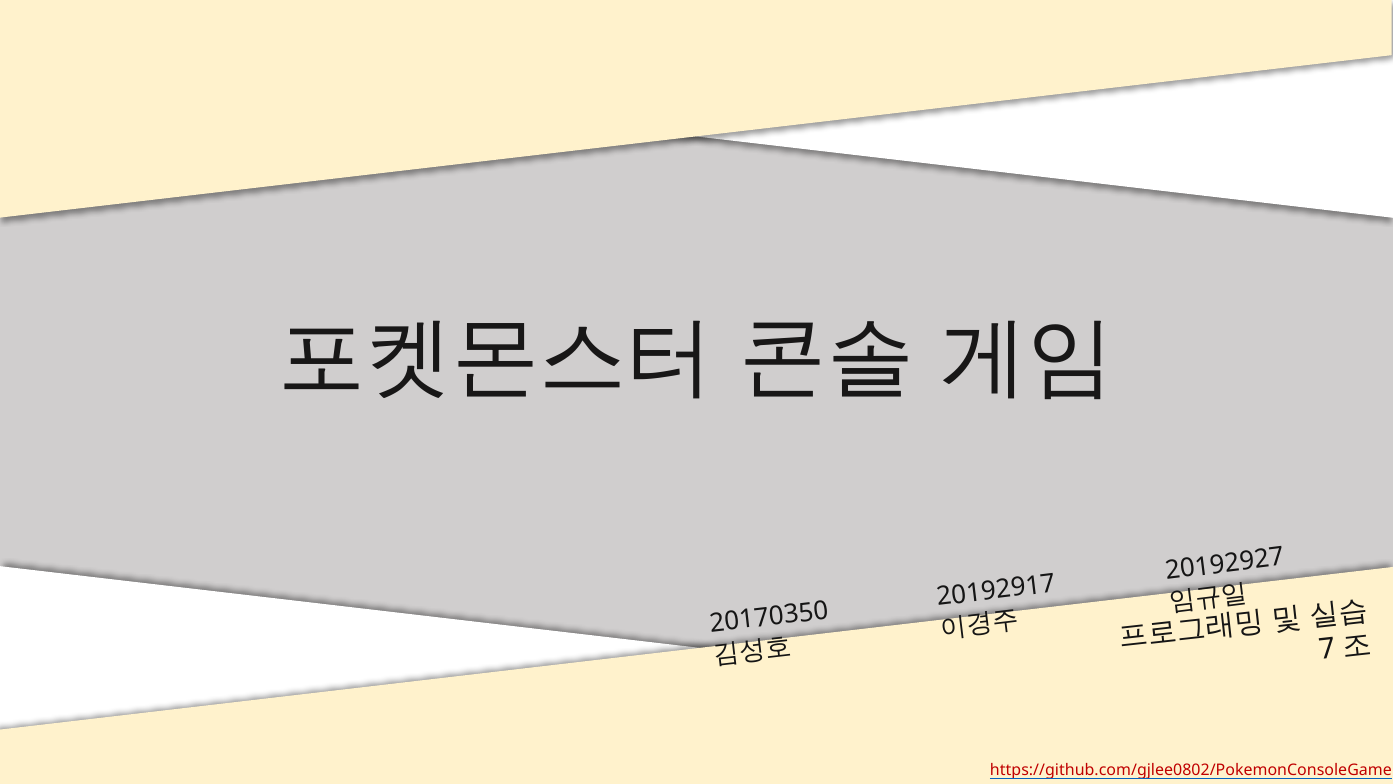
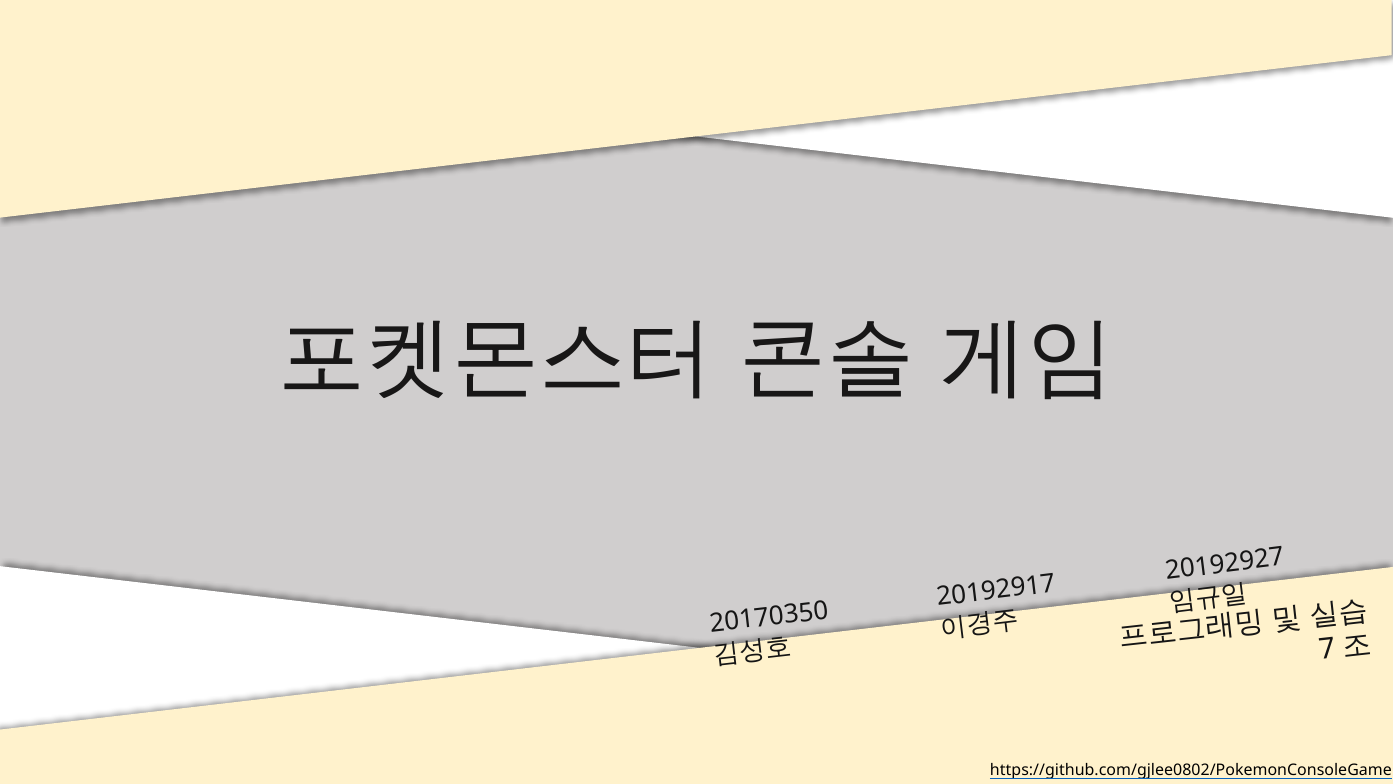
https://github.com/gjlee0802/PokemonConsoleGame colour: red -> black (1191, 770)
